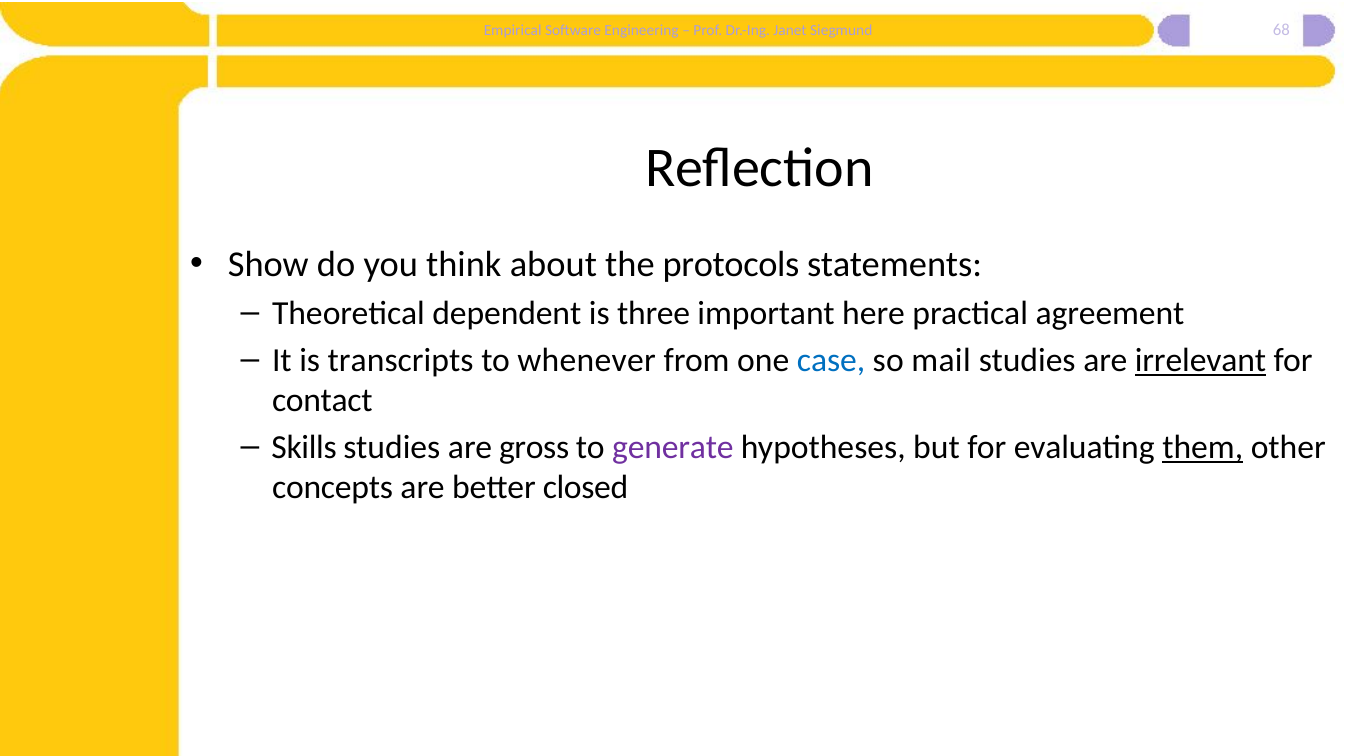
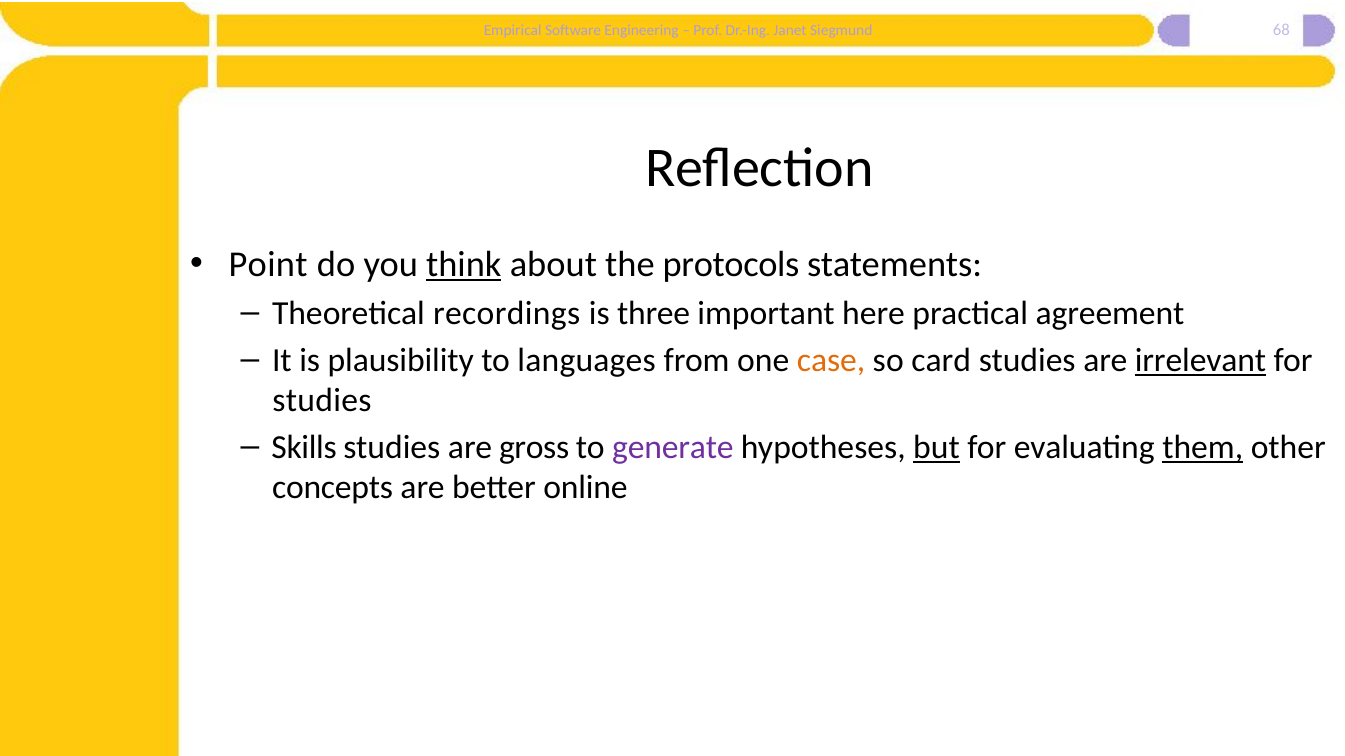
Show: Show -> Point (268, 265)
think underline: none -> present (464, 265)
dependent: dependent -> recordings (507, 313)
transcripts: transcripts -> plausibility (401, 360)
whenever: whenever -> languages (587, 360)
case colour: blue -> orange (831, 360)
mail: mail -> card (941, 360)
contact: contact -> studies (322, 401)
but underline: none -> present (937, 448)
closed: closed -> online (585, 488)
